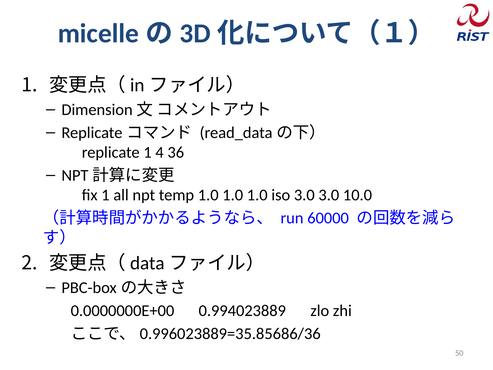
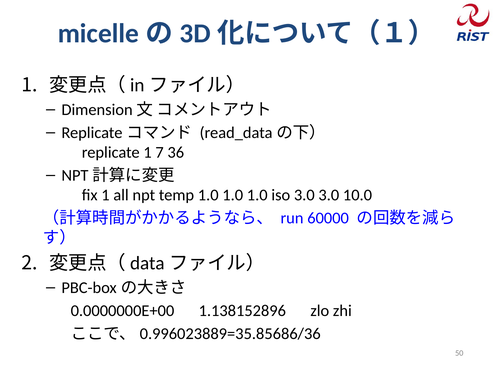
4: 4 -> 7 (160, 152)
0.994023889: 0.994023889 -> 1.138152896 (242, 311)
